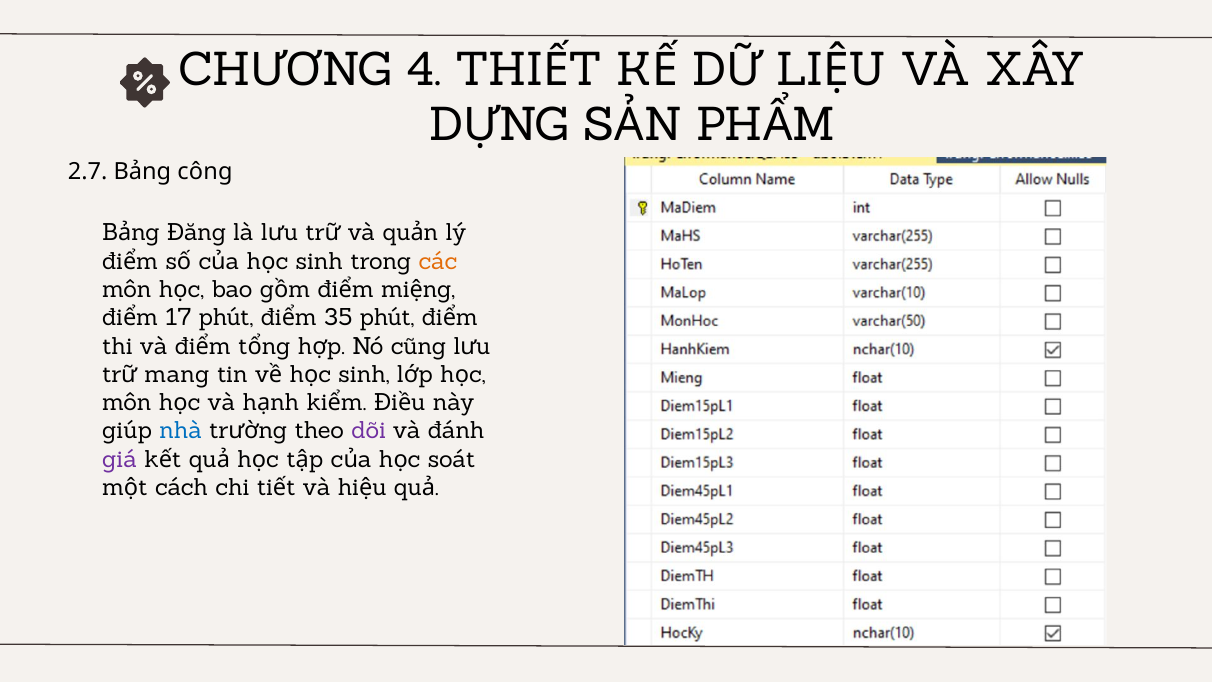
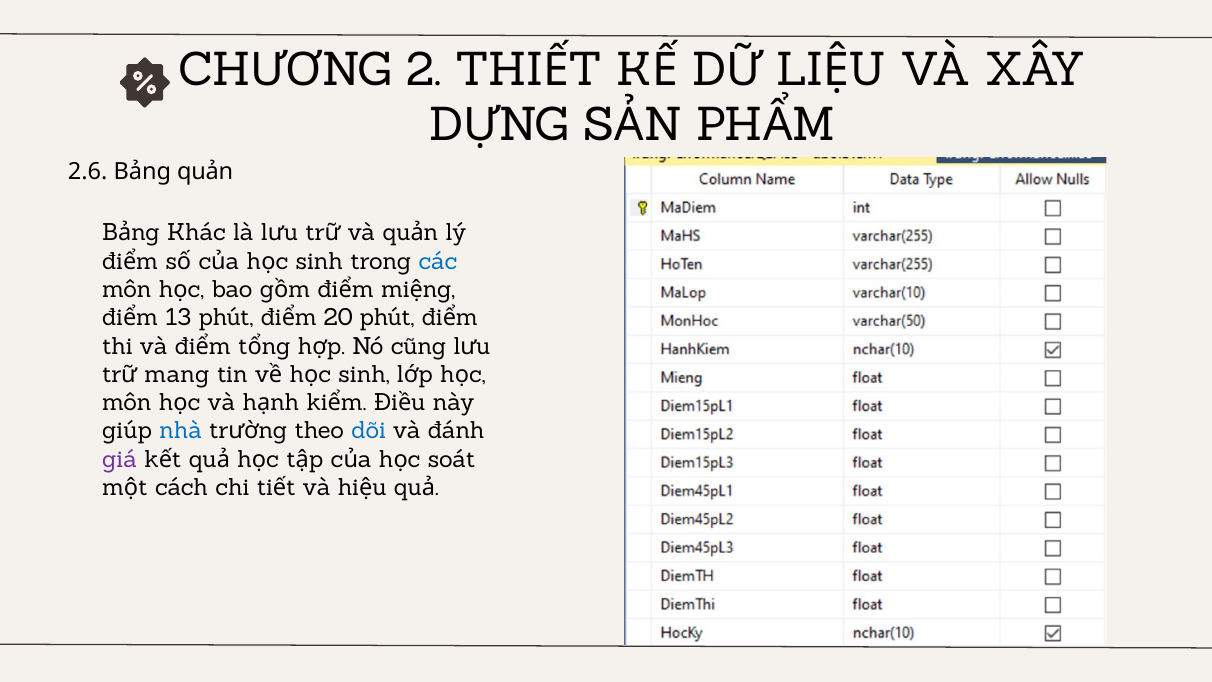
4: 4 -> 2 (424, 70)
2.7: 2.7 -> 2.6 (88, 172)
công: công -> quản (205, 172)
Đăng: Đăng -> Khác (197, 233)
các colour: orange -> blue (438, 261)
17: 17 -> 13 (178, 318)
35: 35 -> 20 (338, 318)
dõi colour: purple -> blue (369, 431)
